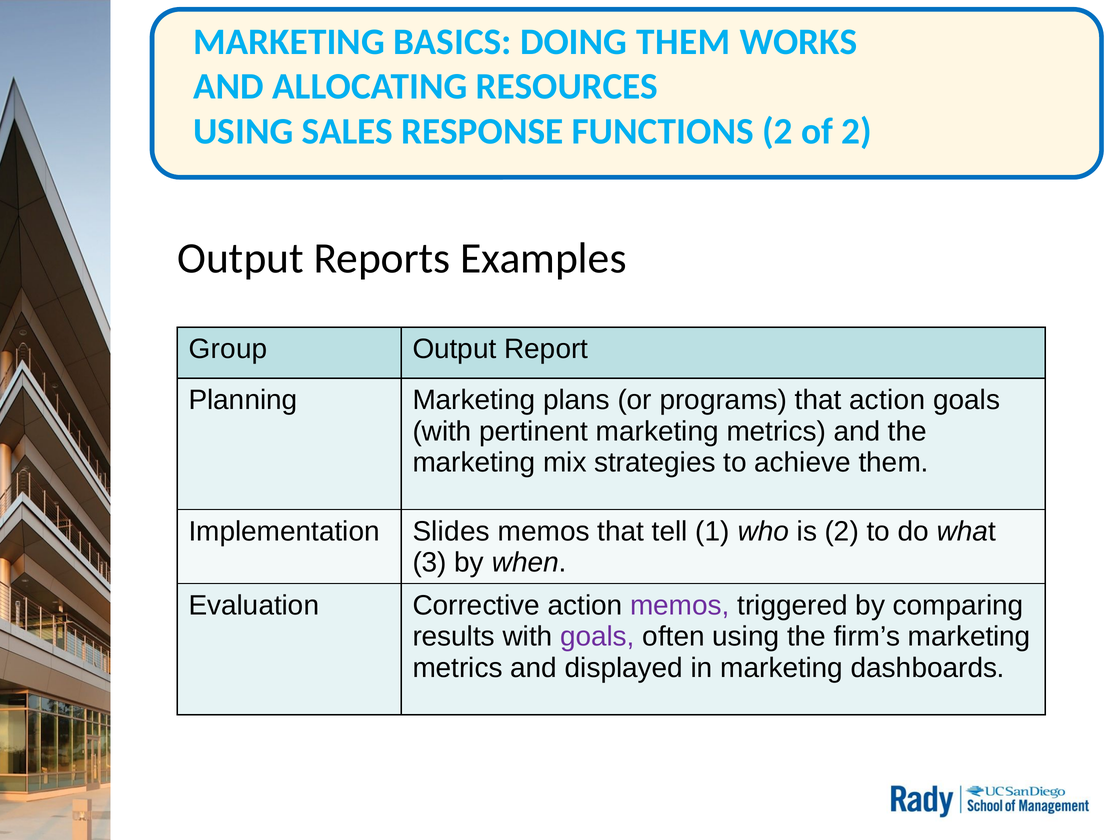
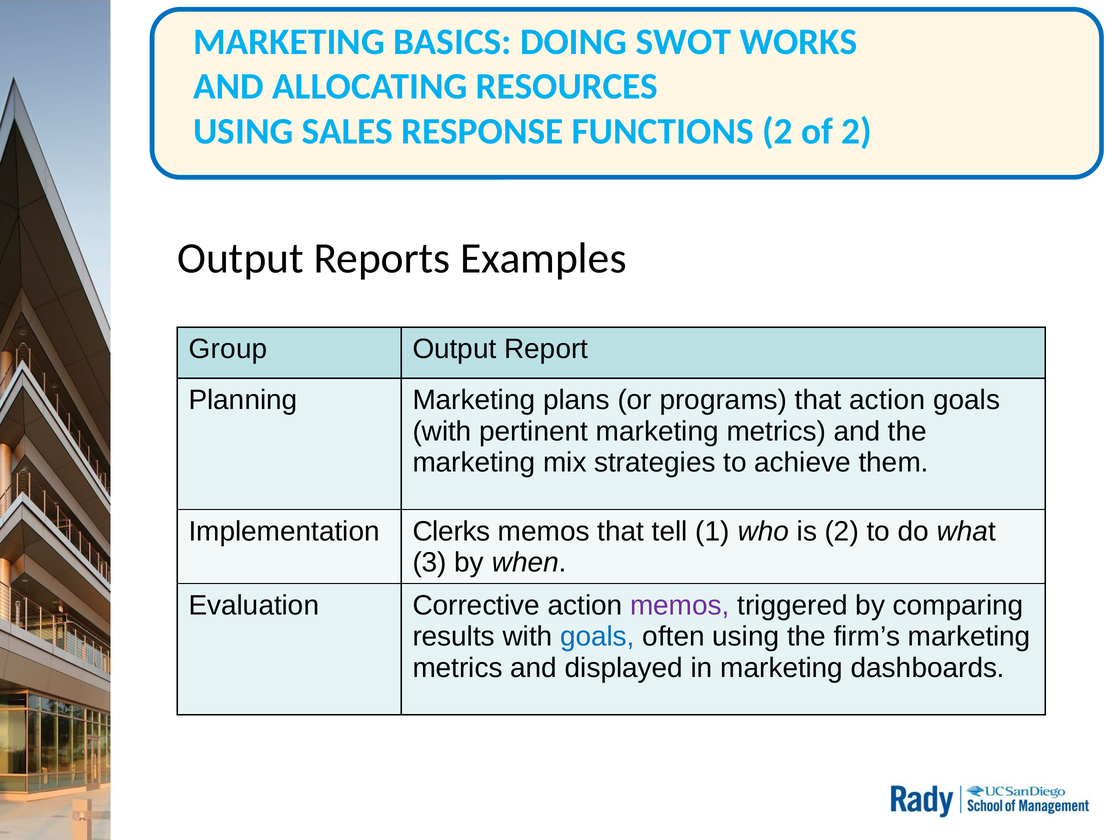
DOING THEM: THEM -> SWOT (683, 42)
Slides: Slides -> Clerks (452, 531)
goals colour: purple -> blue (597, 637)
